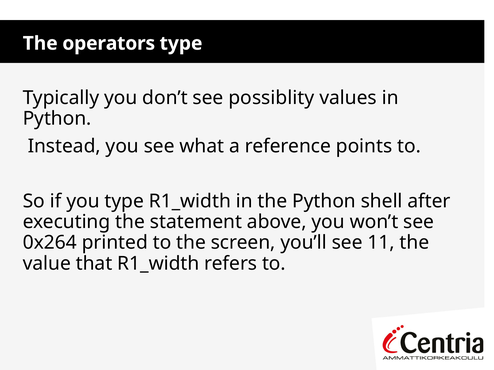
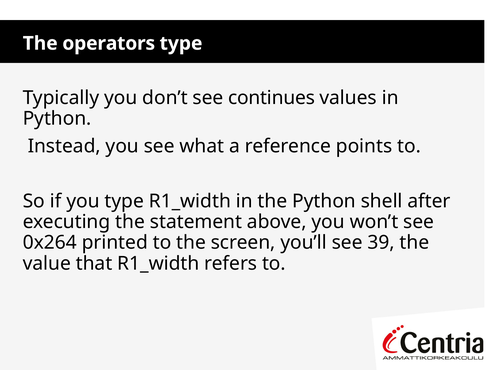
possiblity: possiblity -> continues (272, 98)
11: 11 -> 39 (381, 243)
